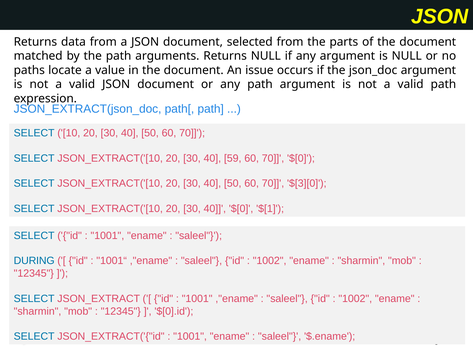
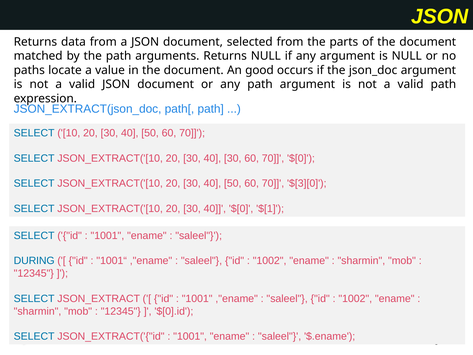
issue: issue -> good (259, 70)
40 59: 59 -> 30 (233, 158)
